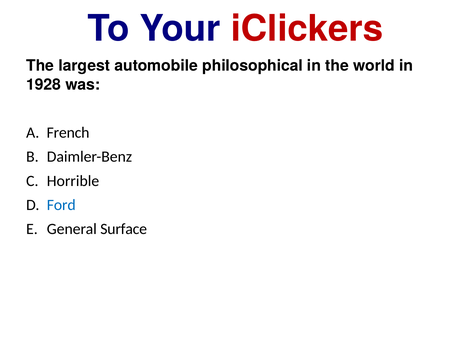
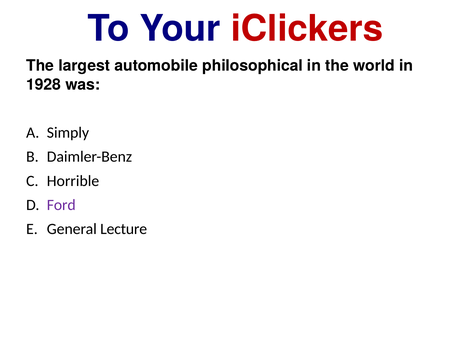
French: French -> Simply (68, 133)
Ford colour: blue -> purple (61, 205)
Surface: Surface -> Lecture (124, 229)
